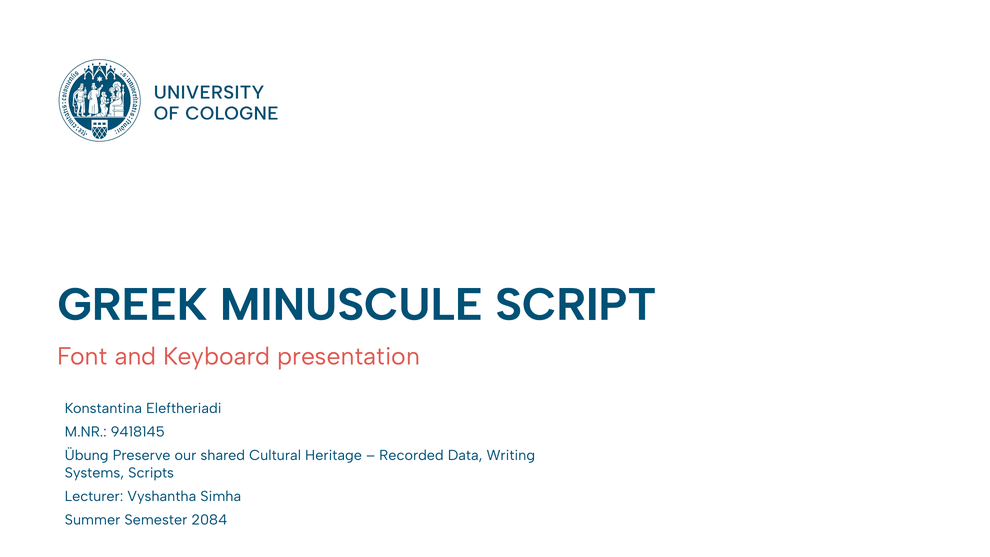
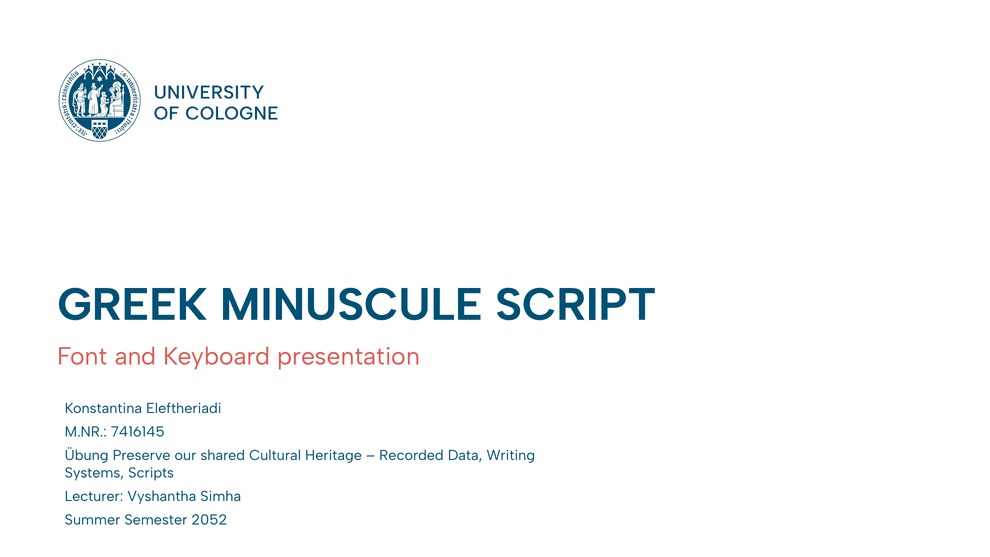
9418145: 9418145 -> 7416145 (138, 432)
2084: 2084 -> 2052 (209, 520)
